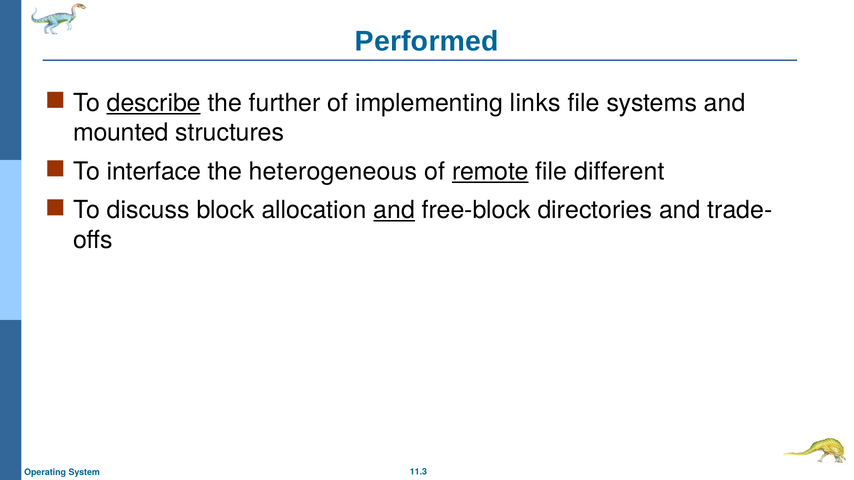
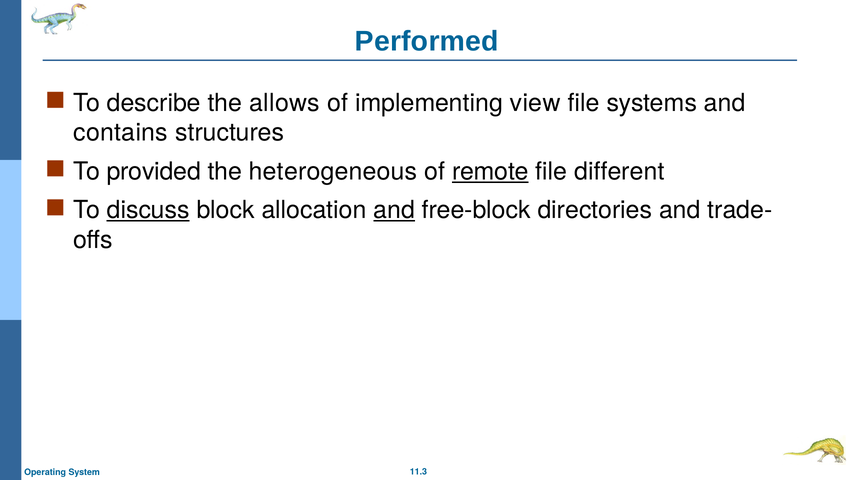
describe underline: present -> none (154, 103)
further: further -> allows (285, 103)
links: links -> view (535, 103)
mounted: mounted -> contains (121, 133)
interface: interface -> provided (154, 171)
discuss underline: none -> present (148, 210)
